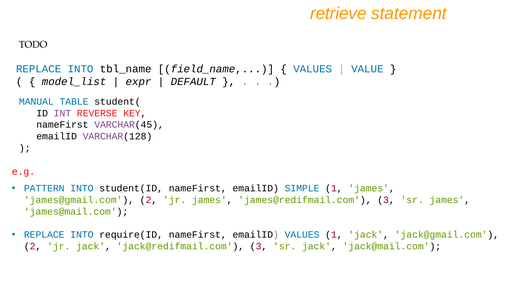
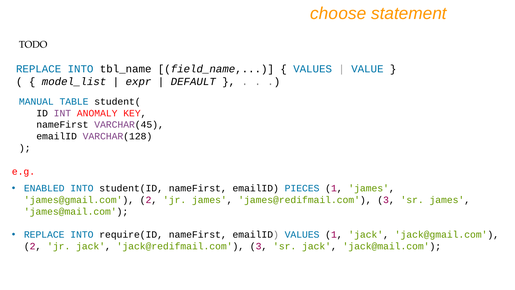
retrieve: retrieve -> choose (338, 13)
REVERSE: REVERSE -> ANOMALY (97, 113)
PATTERN: PATTERN -> ENABLED (44, 188)
SIMPLE: SIMPLE -> PIECES (302, 188)
